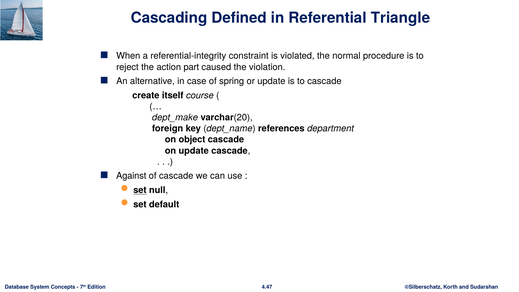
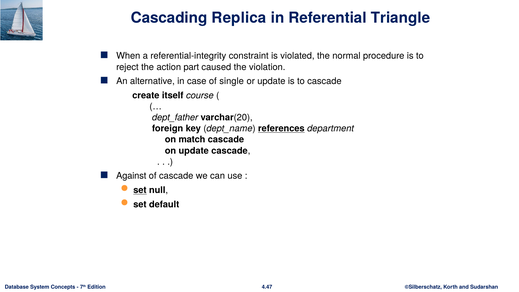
Defined: Defined -> Replica (239, 18)
spring: spring -> single (232, 81)
dept_make: dept_make -> dept_father (175, 118)
references underline: none -> present (281, 129)
object: object -> match (192, 140)
